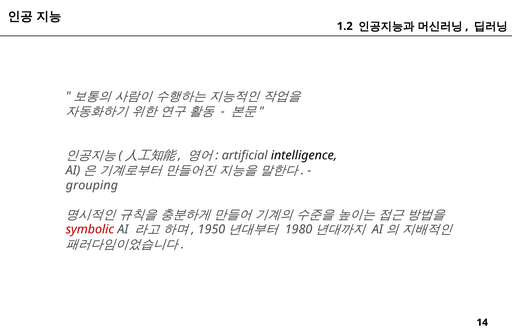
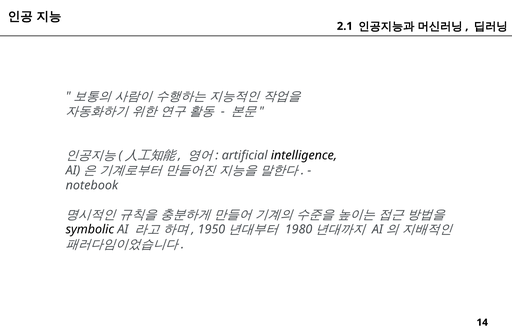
1.2: 1.2 -> 2.1 (345, 26)
grouping: grouping -> notebook (92, 186)
symbolic colour: red -> black (90, 230)
